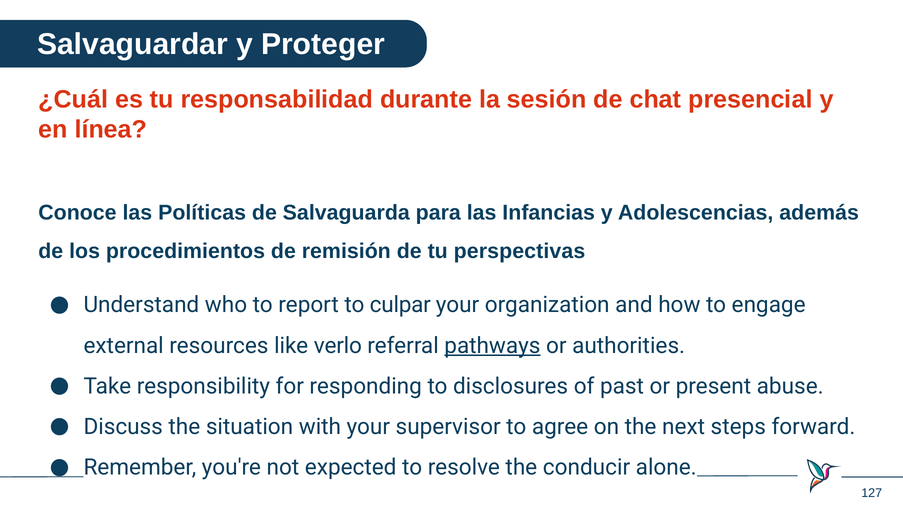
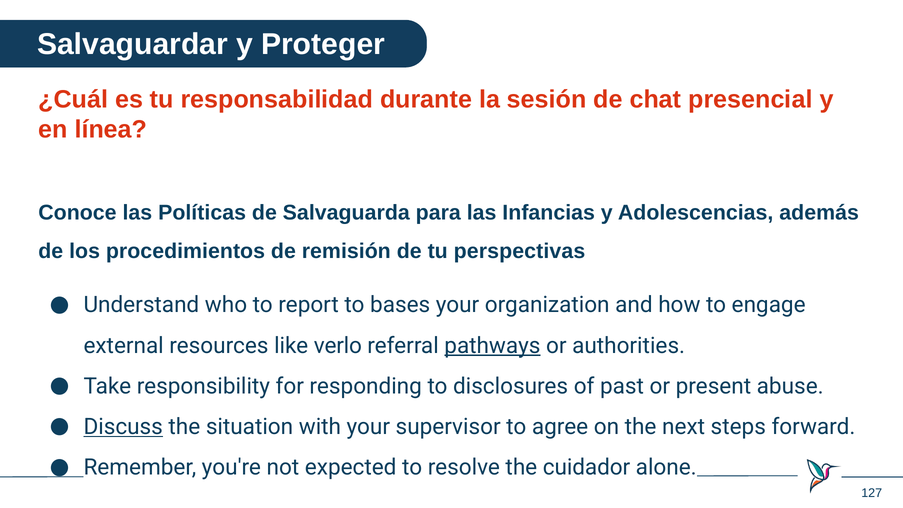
culpar: culpar -> bases (400, 305)
Discuss underline: none -> present (123, 427)
conducir: conducir -> cuidador (587, 467)
